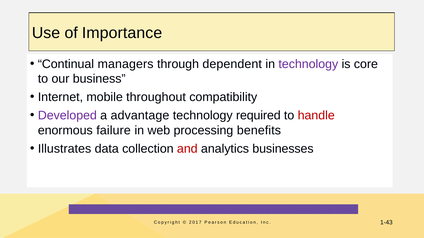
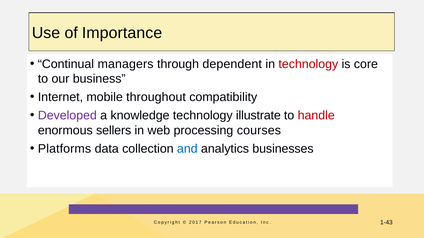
technology colour: purple -> red (308, 64)
advantage: advantage -> knowledge (140, 116)
required: required -> illustrate (258, 116)
failure: failure -> sellers (114, 131)
benefits: benefits -> courses (259, 131)
Illustrates: Illustrates -> Platforms (65, 149)
and colour: red -> blue (187, 149)
